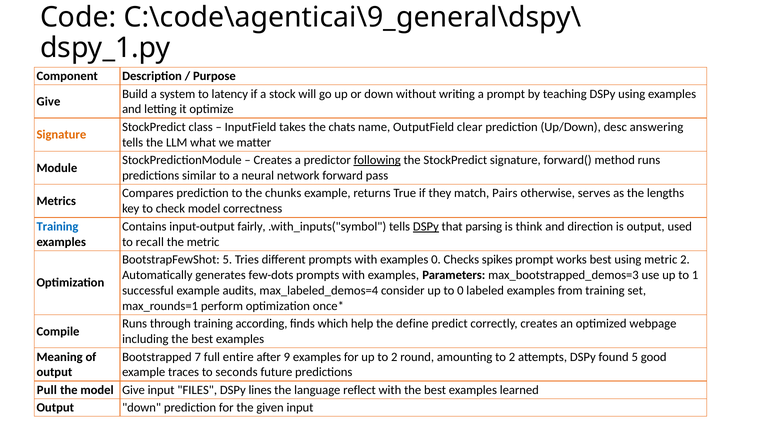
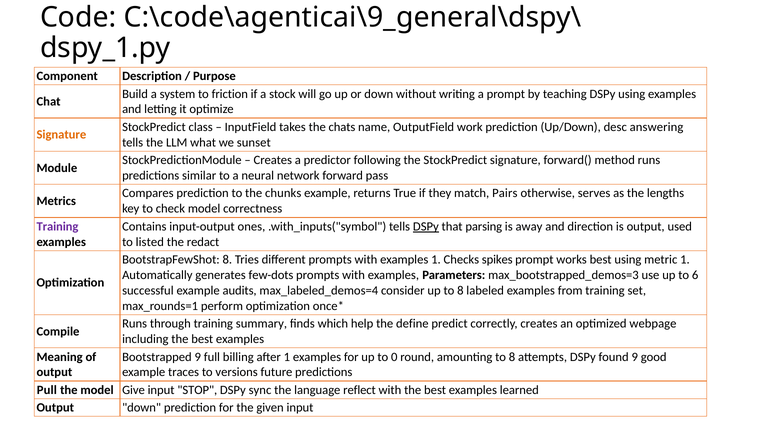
latency: latency -> friction (230, 94)
Give: Give -> Chat (49, 102)
clear: clear -> work (470, 127)
matter: matter -> sunset (254, 142)
following underline: present -> none (377, 160)
Training colour: blue -> purple (57, 226)
fairly: fairly -> ones (251, 226)
think: think -> away (529, 226)
recall: recall -> listed (150, 242)
the metric: metric -> redact (203, 242)
BootstrapFewShot 5: 5 -> 8 (227, 260)
examples 0: 0 -> 1 (436, 260)
metric 2: 2 -> 1 (685, 260)
1: 1 -> 6 (695, 275)
up to 0: 0 -> 8 (460, 290)
according: according -> summary (261, 324)
Bootstrapped 7: 7 -> 9 (198, 357)
entire: entire -> billing (238, 357)
after 9: 9 -> 1 (287, 357)
up to 2: 2 -> 0 (394, 357)
amounting to 2: 2 -> 8 (512, 357)
found 5: 5 -> 9 (635, 357)
seconds: seconds -> versions (237, 372)
FILES: FILES -> STOP (197, 390)
lines: lines -> sync (260, 390)
